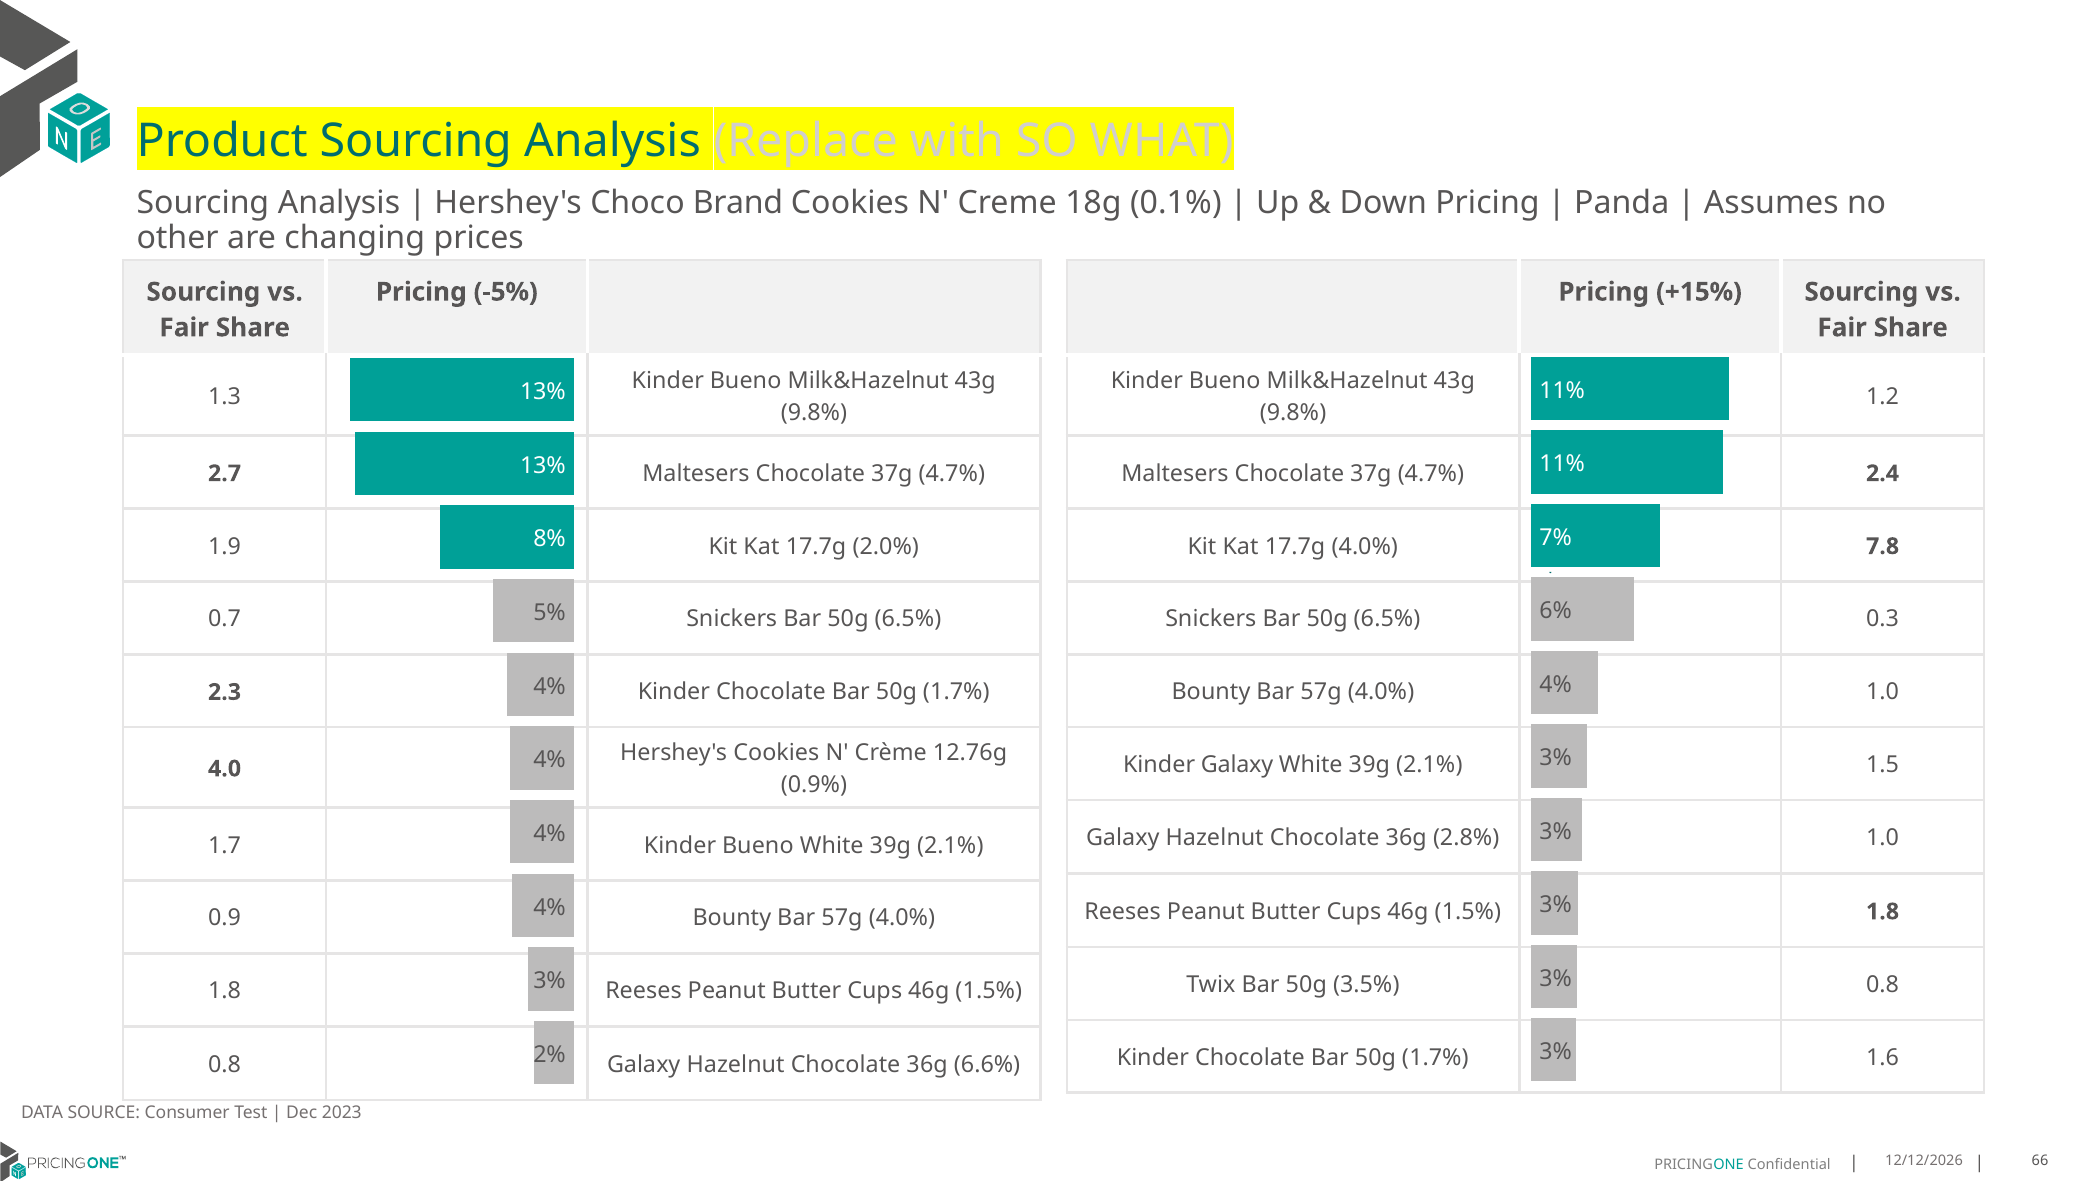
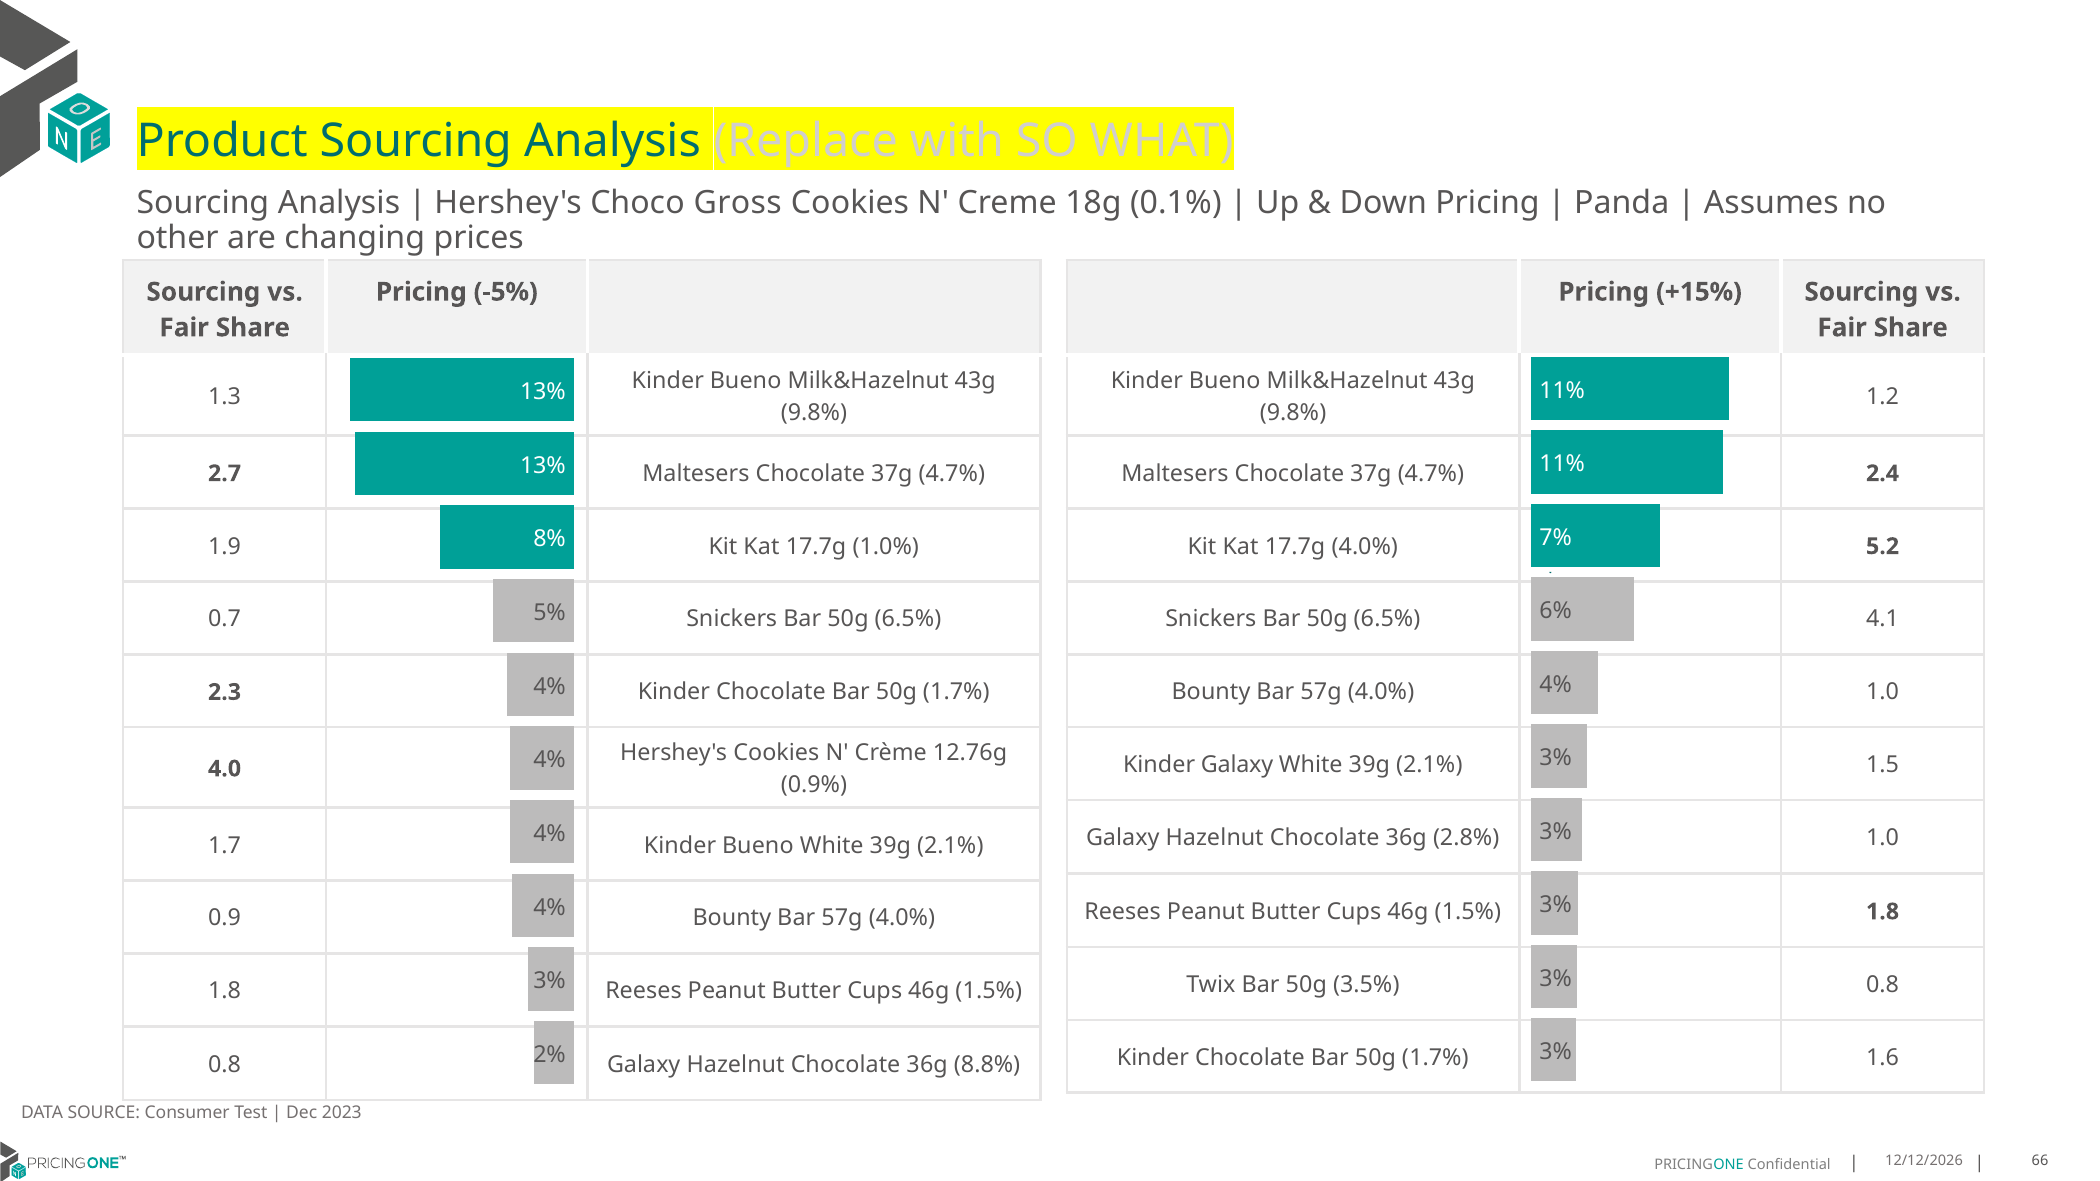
Brand: Brand -> Gross (738, 203)
2.0%: 2.0% -> 1.0% (886, 546)
7.8: 7.8 -> 5.2 (1883, 546)
0.3: 0.3 -> 4.1 (1883, 619)
6.6%: 6.6% -> 8.8% (987, 1065)
